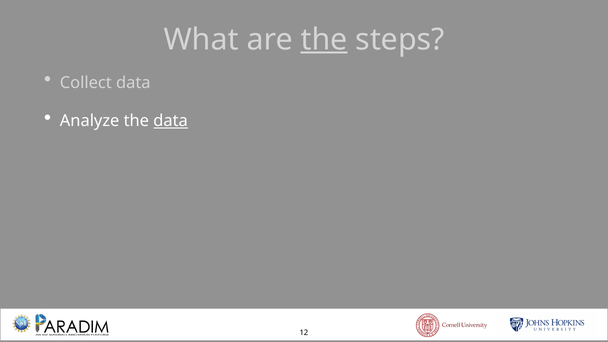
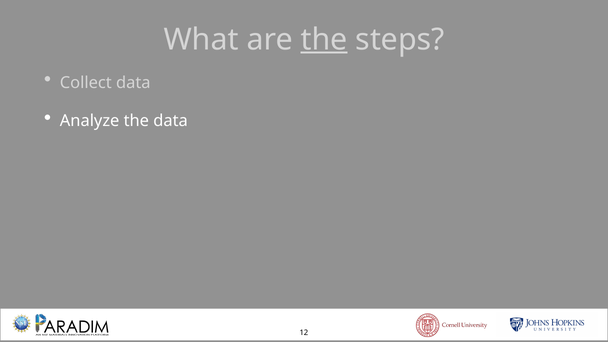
data underline: present -> none (171, 121)
